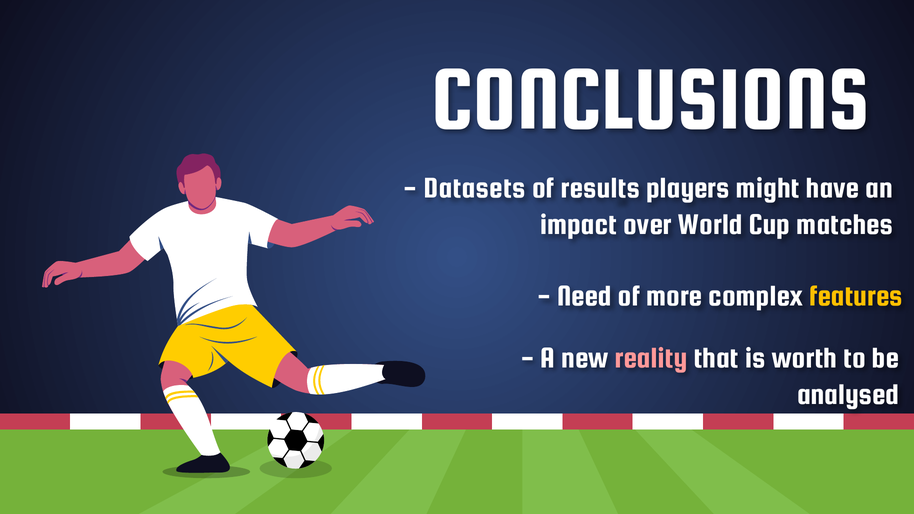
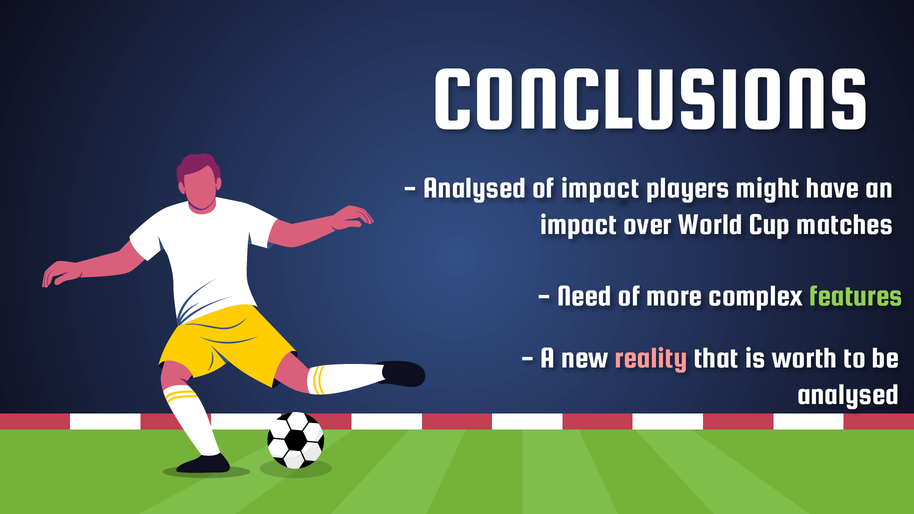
Datasets: Datasets -> Analysed (475, 188)
of results: results -> impact (600, 188)
features colour: yellow -> light green (856, 296)
